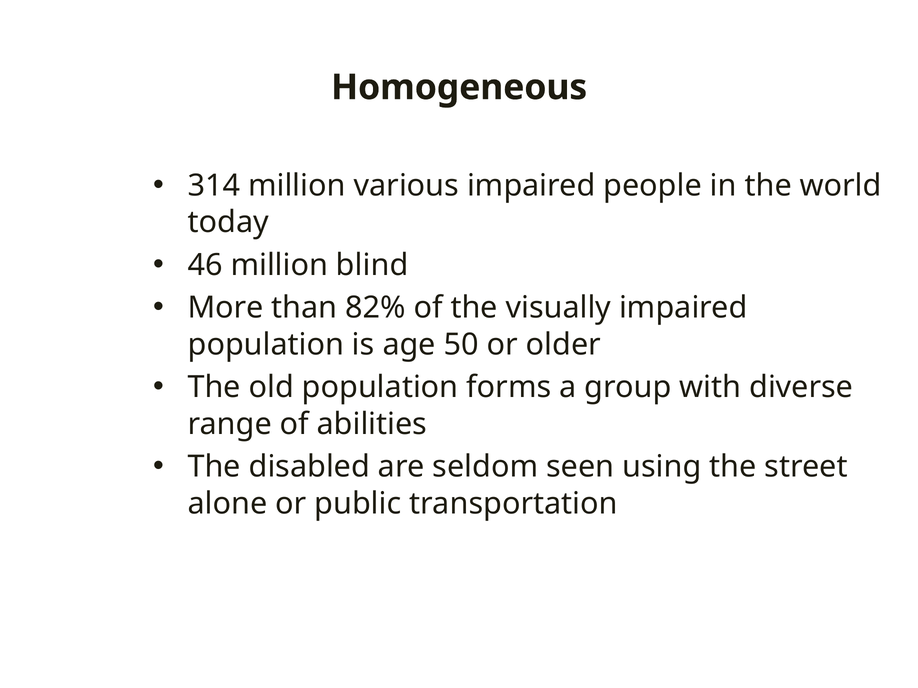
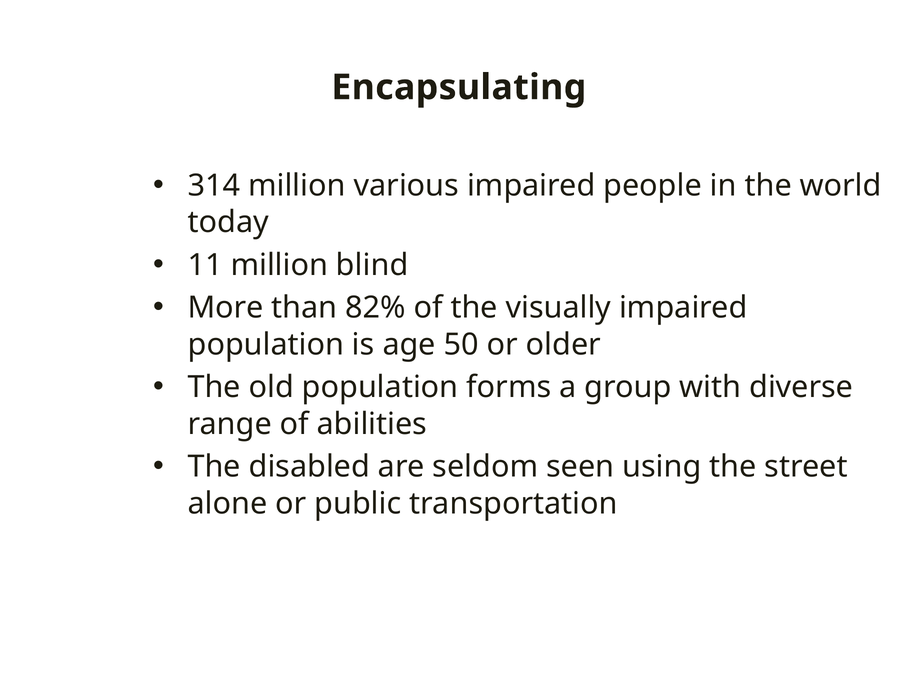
Homogeneous: Homogeneous -> Encapsulating (459, 87)
46: 46 -> 11 (205, 265)
